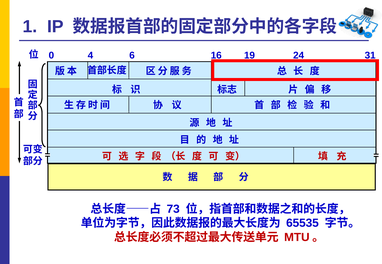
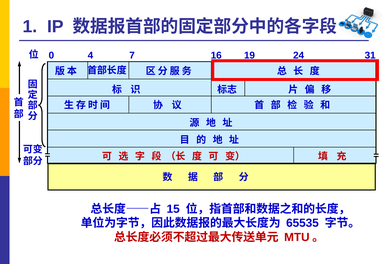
6: 6 -> 7 (132, 55)
73: 73 -> 15 (173, 209)
